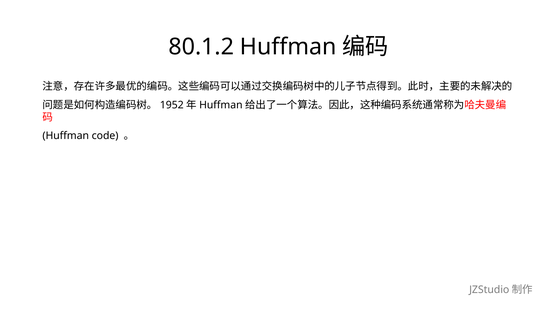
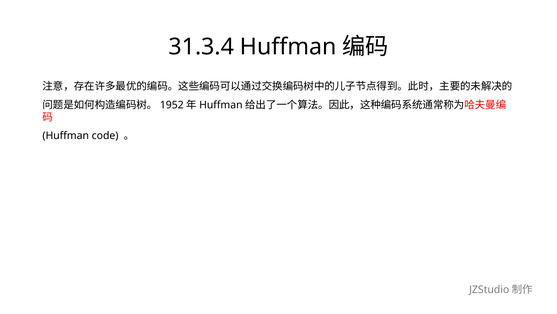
80.1.2: 80.1.2 -> 31.3.4 (201, 47)
